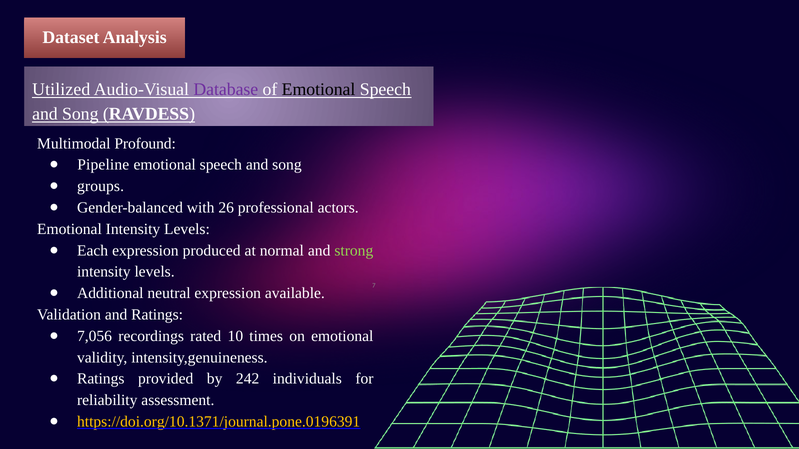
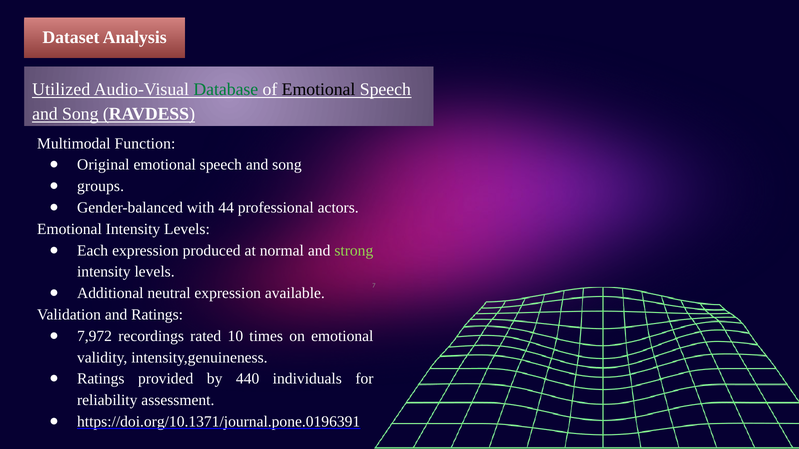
Database colour: purple -> green (226, 90)
Profound: Profound -> Function (145, 144)
Pipeline: Pipeline -> Original (103, 165)
26: 26 -> 44 (226, 208)
7,056: 7,056 -> 7,972 (95, 336)
242: 242 -> 440 (248, 379)
https://doi.org/10.1371/journal.pone.0196391 colour: yellow -> white (219, 422)
